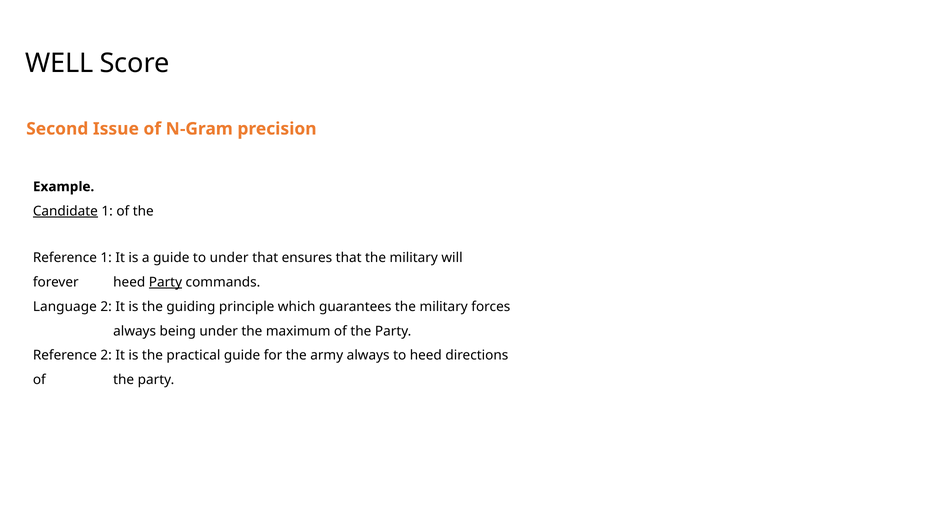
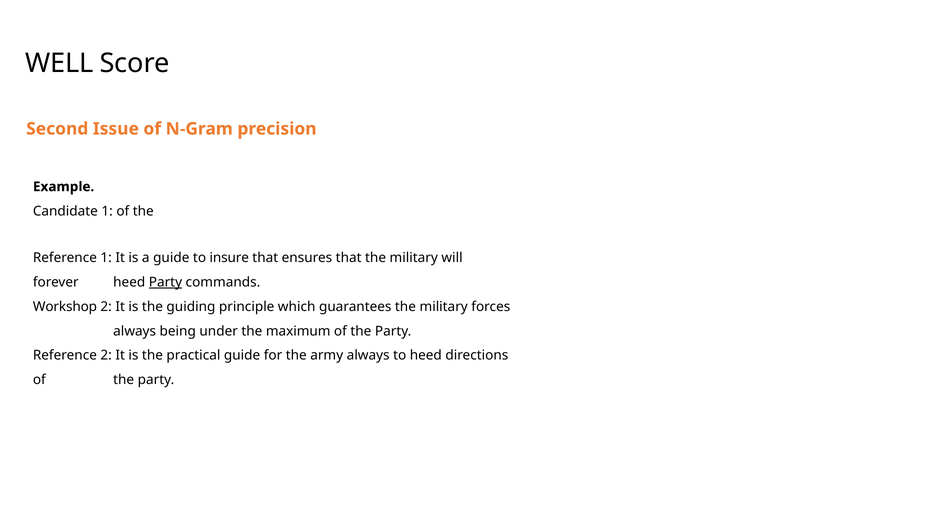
Candidate underline: present -> none (65, 211)
to under: under -> insure (229, 258)
Language: Language -> Workshop (65, 307)
